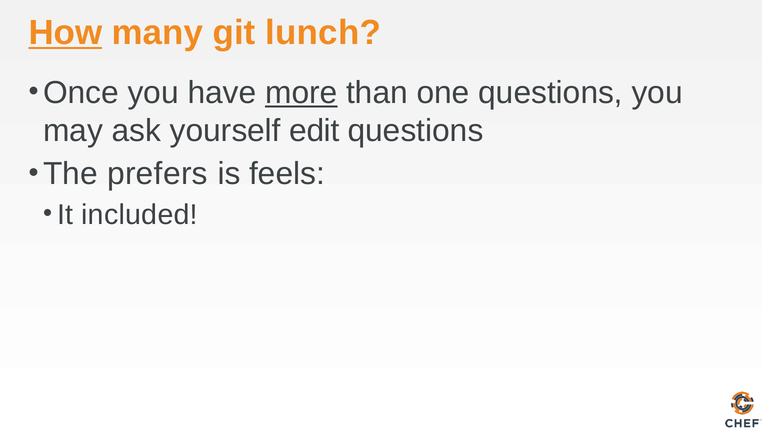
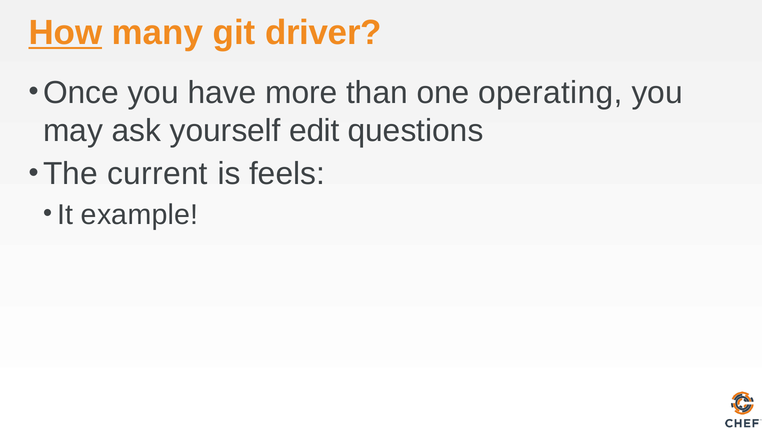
lunch: lunch -> driver (323, 33)
more underline: present -> none (301, 93)
one questions: questions -> operating (550, 93)
prefers: prefers -> current (157, 174)
included: included -> example (140, 214)
